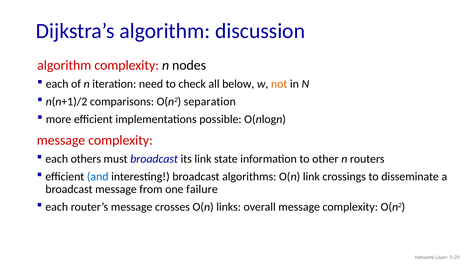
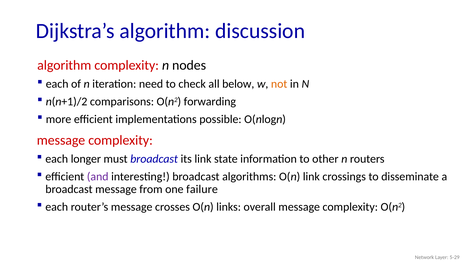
separation: separation -> forwarding (210, 102)
others: others -> longer (86, 159)
and colour: blue -> purple (98, 176)
